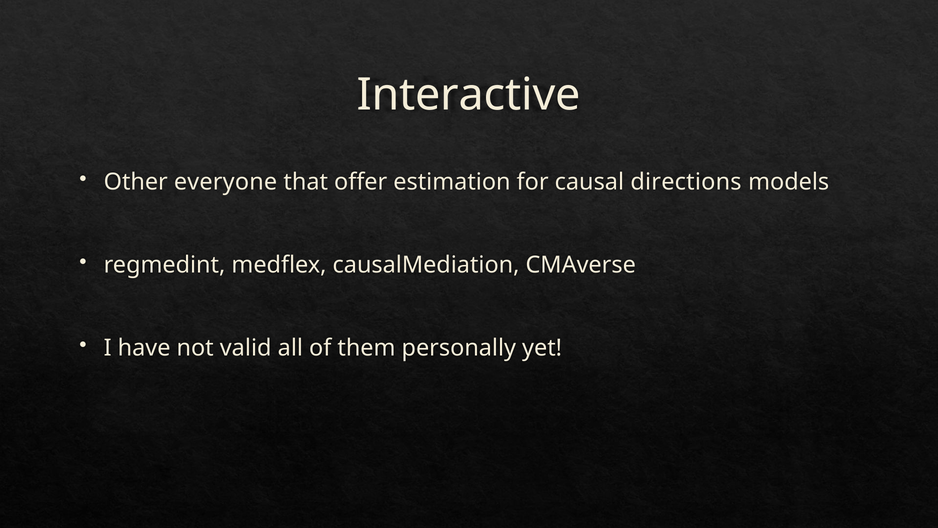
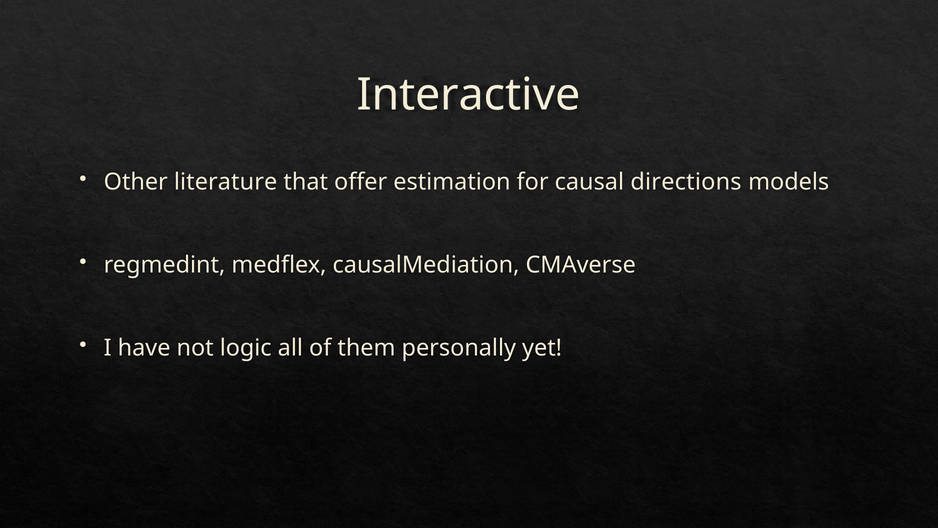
everyone: everyone -> literature (226, 182)
valid: valid -> logic (246, 348)
